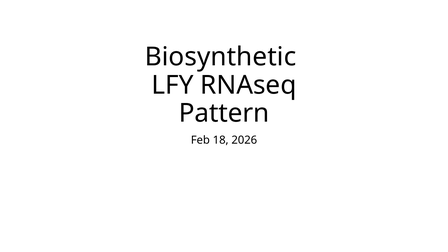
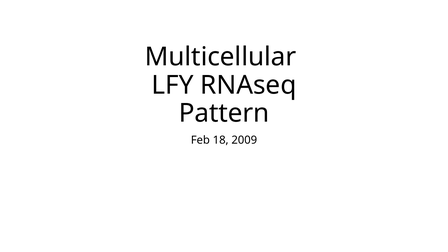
Biosynthetic: Biosynthetic -> Multicellular (221, 57)
2026: 2026 -> 2009 (244, 140)
